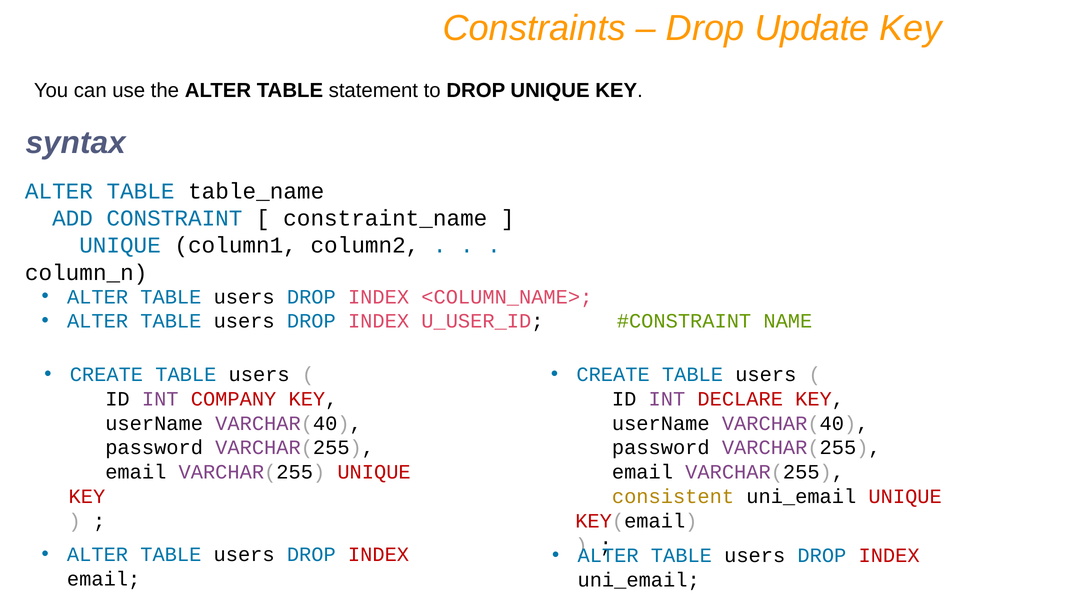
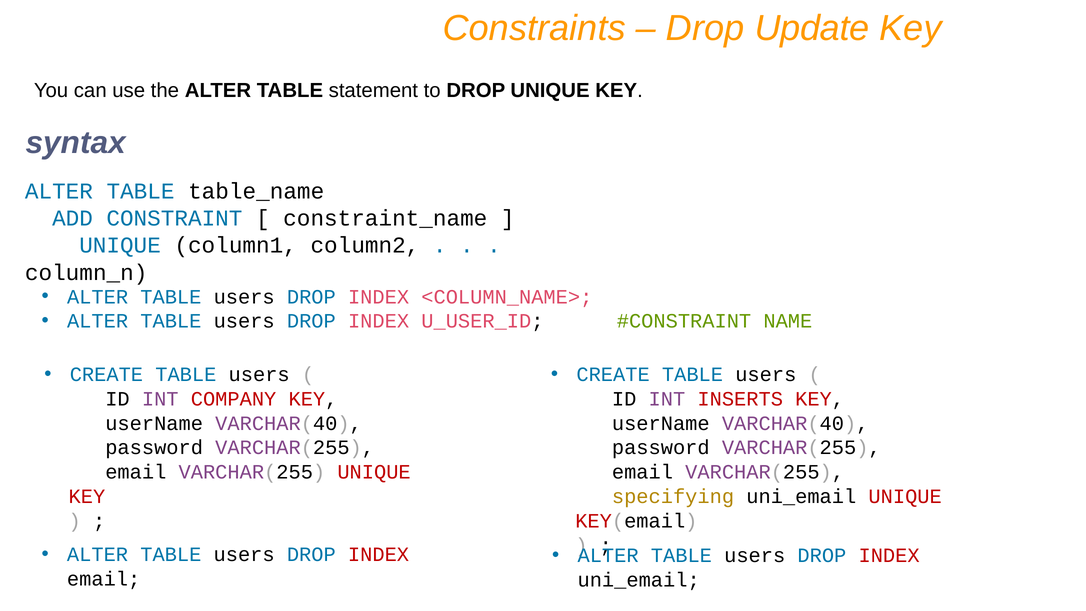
DECLARE: DECLARE -> INSERTS (740, 399)
consistent: consistent -> specifying (673, 497)
